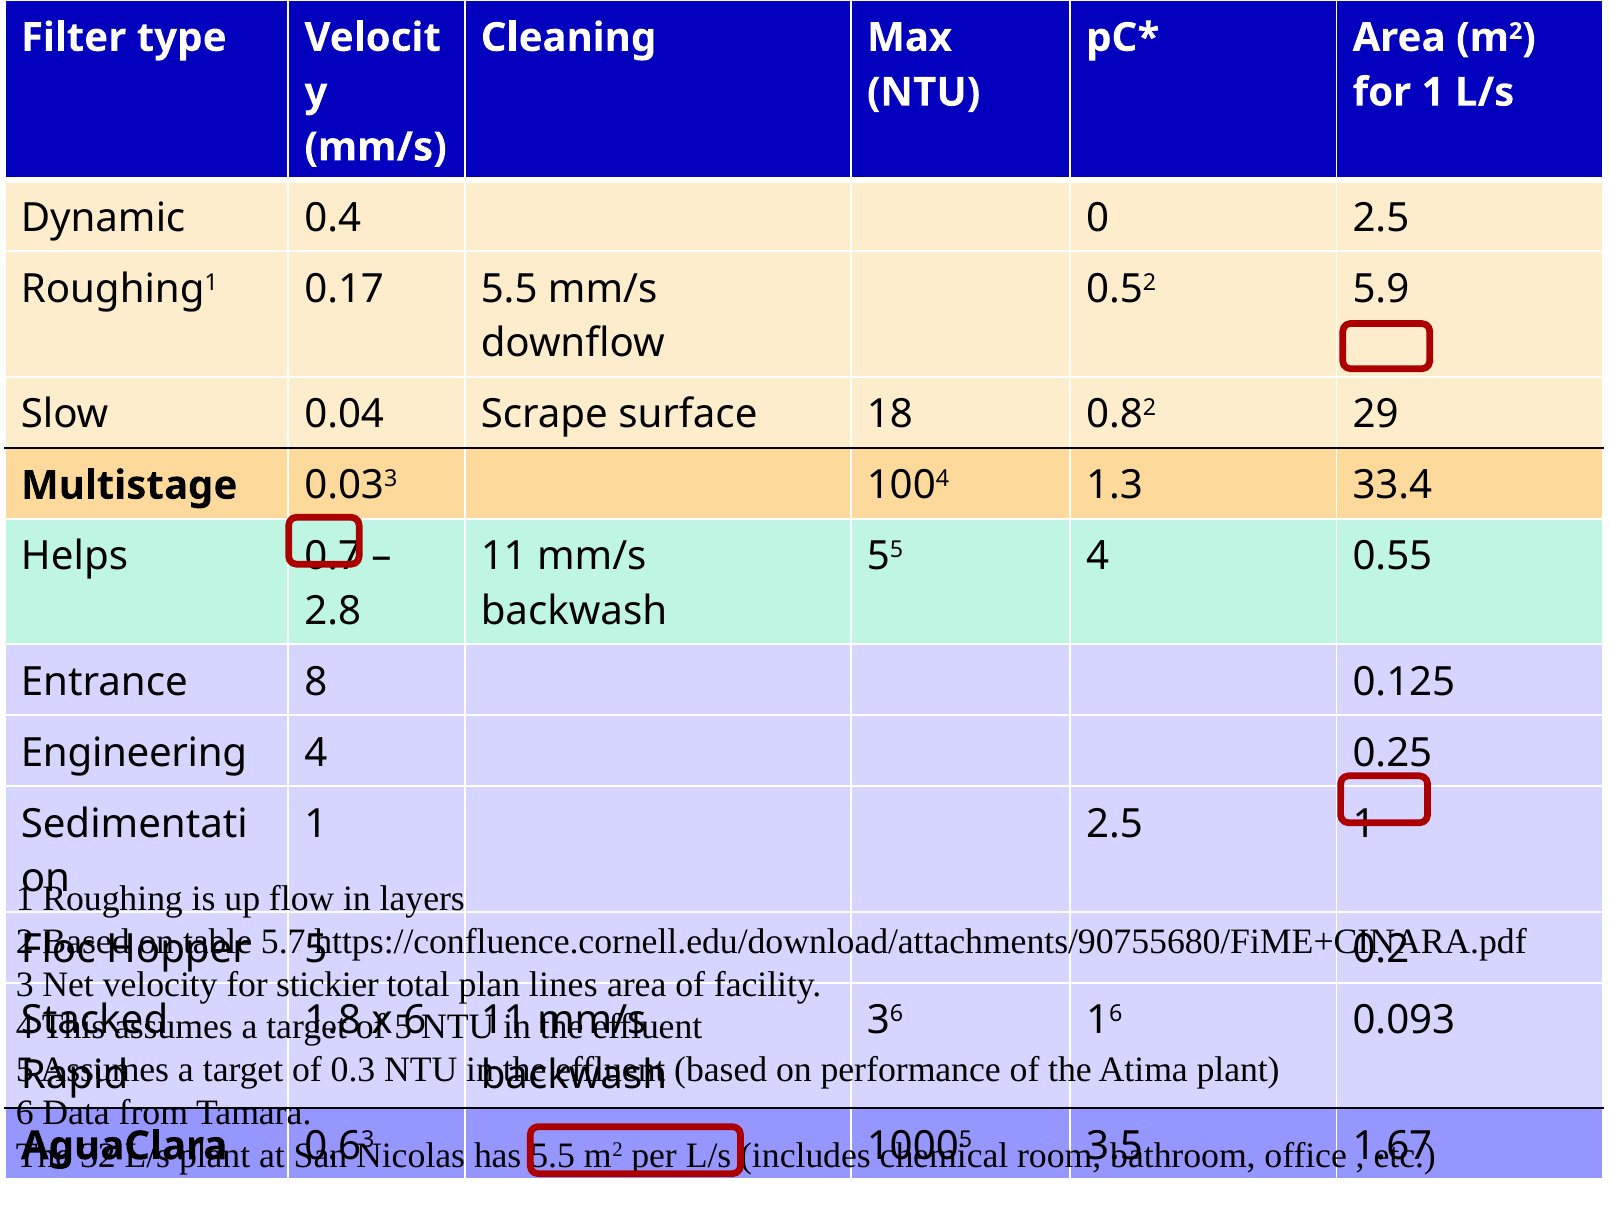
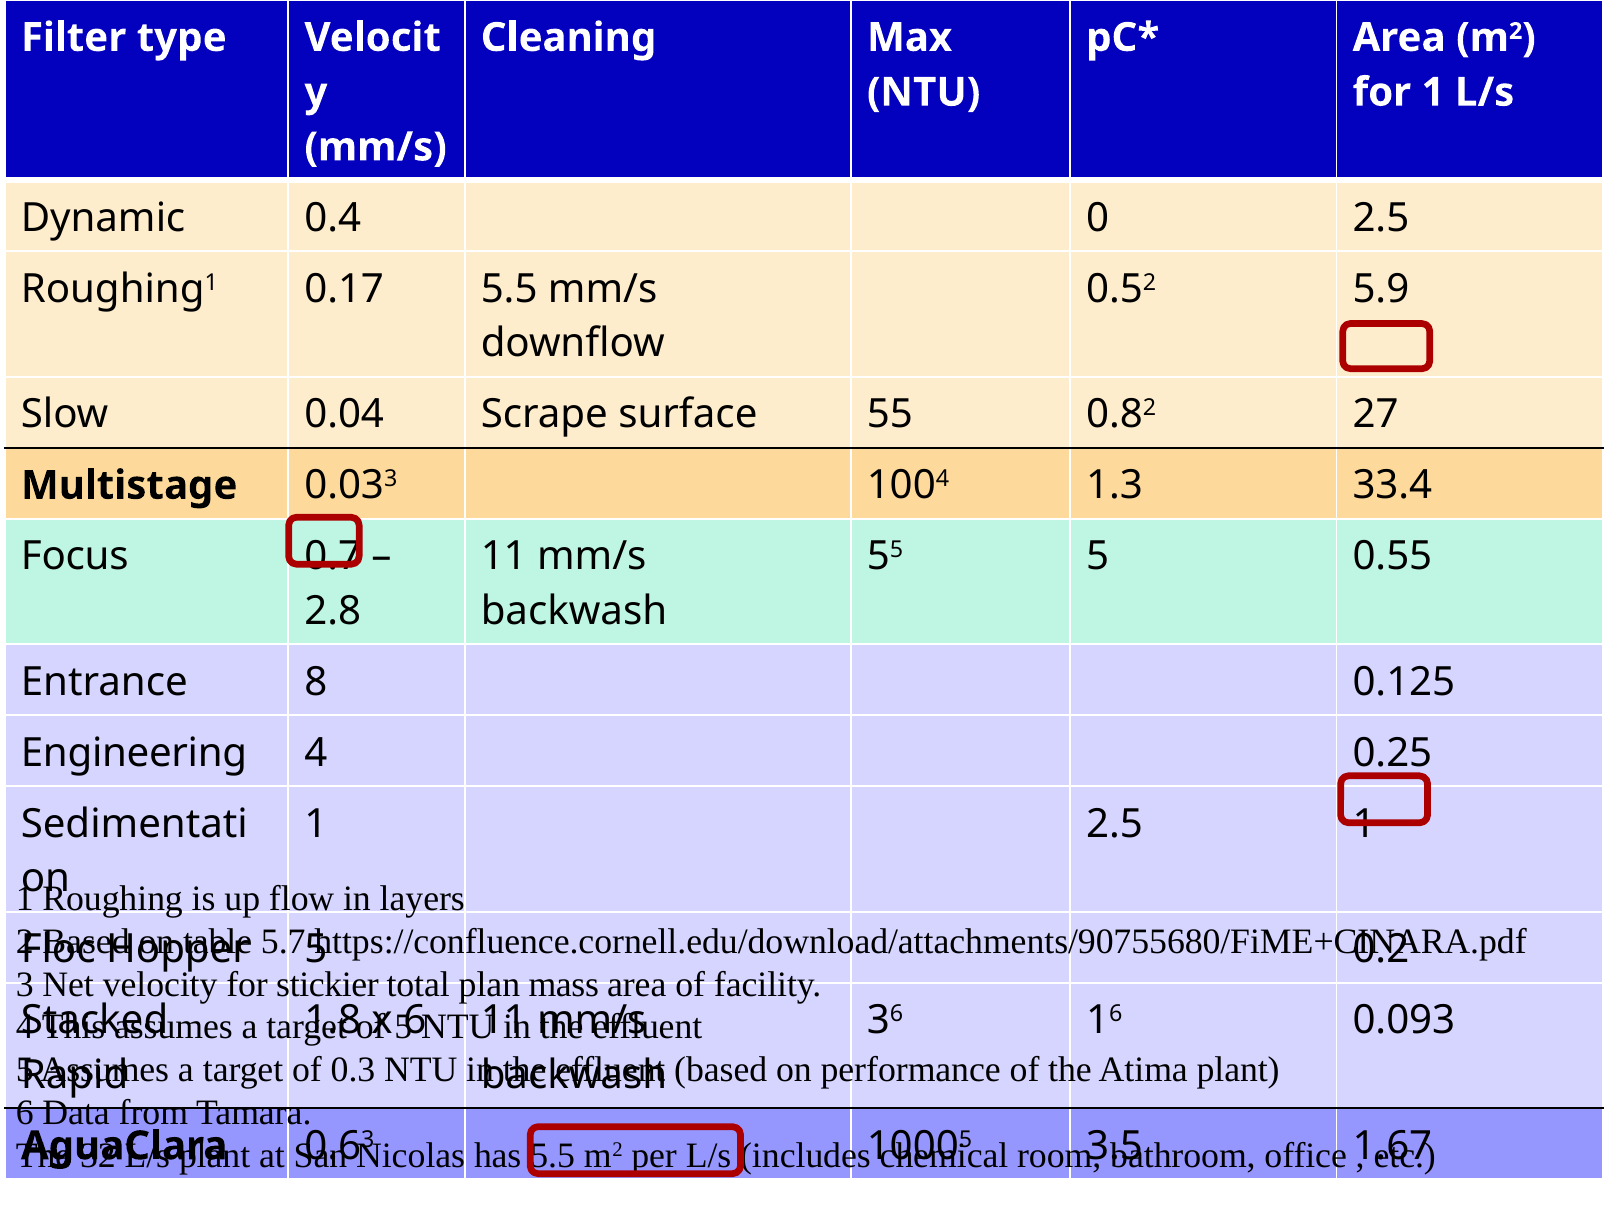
surface 18: 18 -> 55 (890, 415)
29: 29 -> 27 (1376, 415)
55 4: 4 -> 5 (1098, 557)
Helps: Helps -> Focus (75, 557)
lines: lines -> mass (564, 985)
